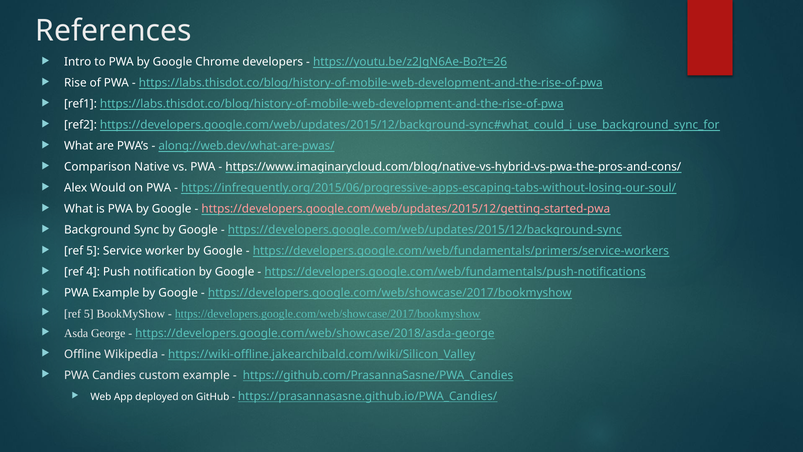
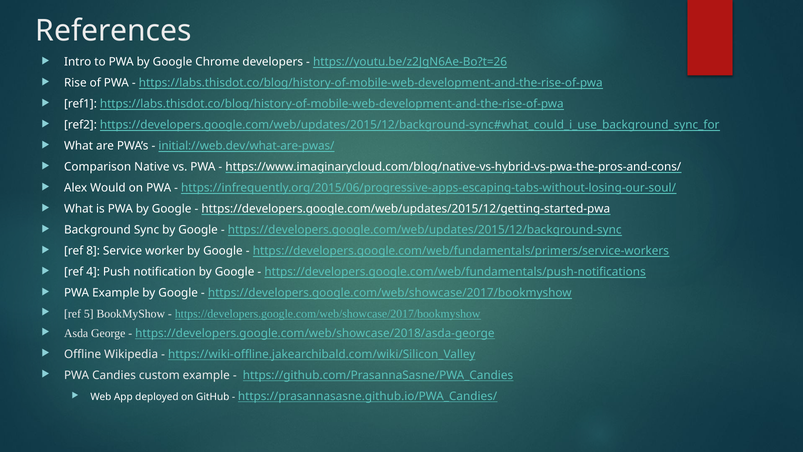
along://web.dev/what-are-pwas/: along://web.dev/what-are-pwas/ -> initial://web.dev/what-are-pwas/ (246, 146)
https://developers.google.com/web/updates/2015/12/getting-started-pwa colour: pink -> white (406, 209)
5: 5 -> 8 (93, 251)
